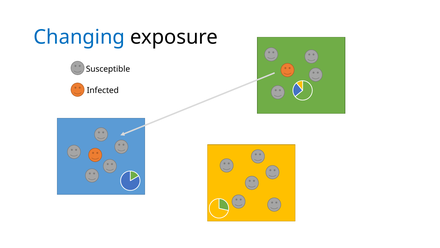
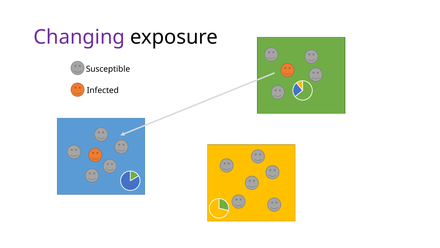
Changing colour: blue -> purple (79, 37)
